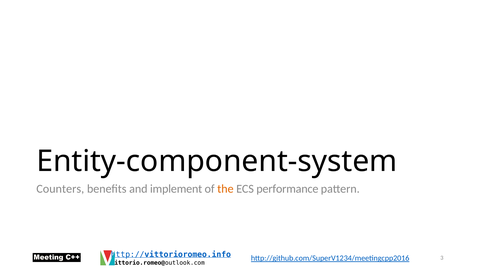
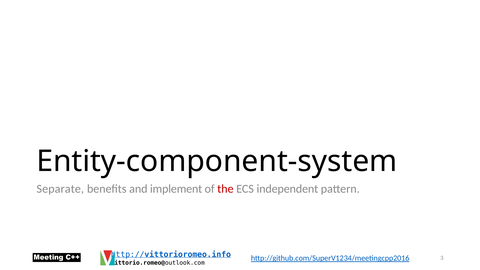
Counters: Counters -> Separate (60, 189)
the colour: orange -> red (225, 189)
performance: performance -> independent (287, 189)
